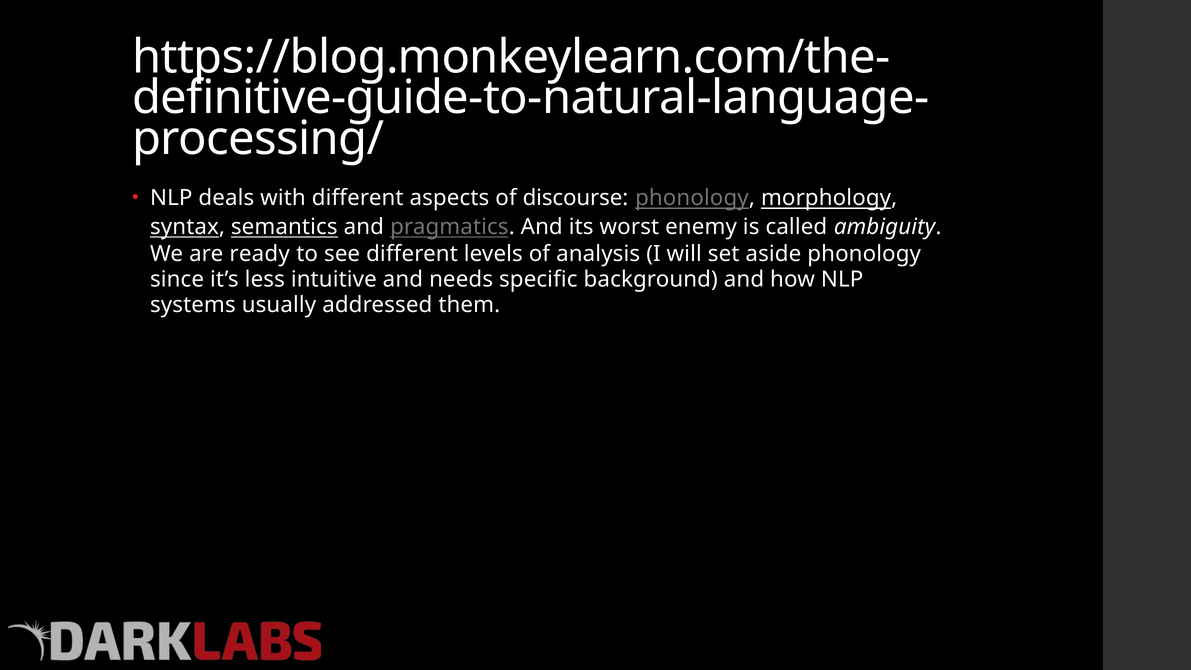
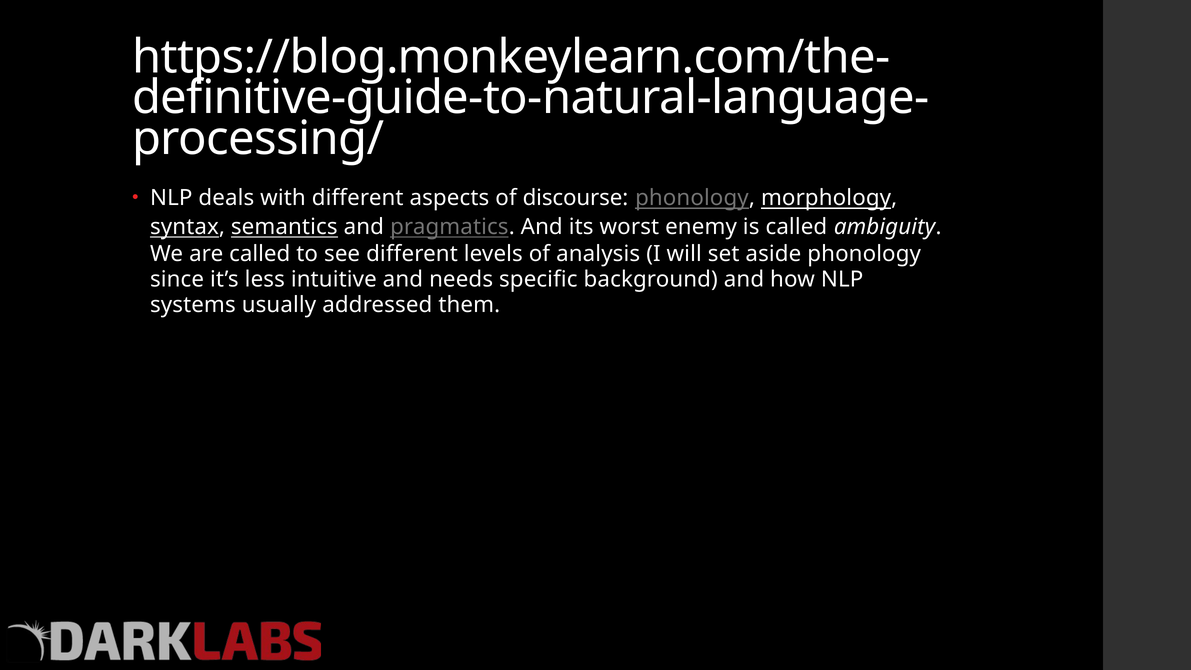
are ready: ready -> called (260, 254)
